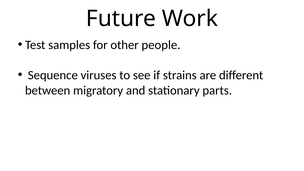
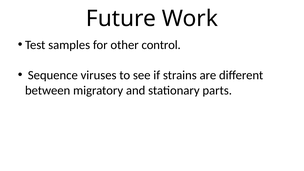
people: people -> control (161, 45)
